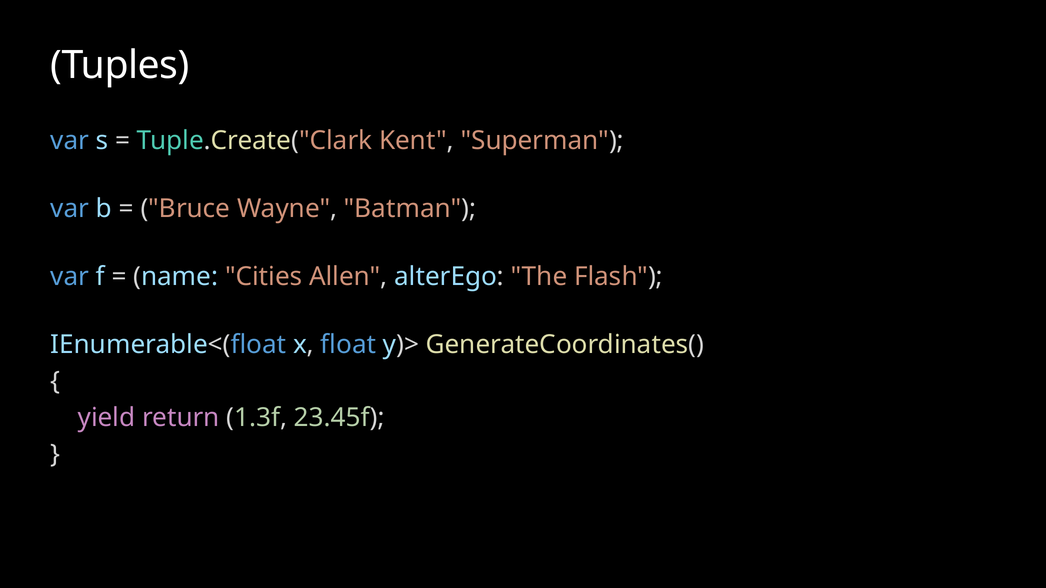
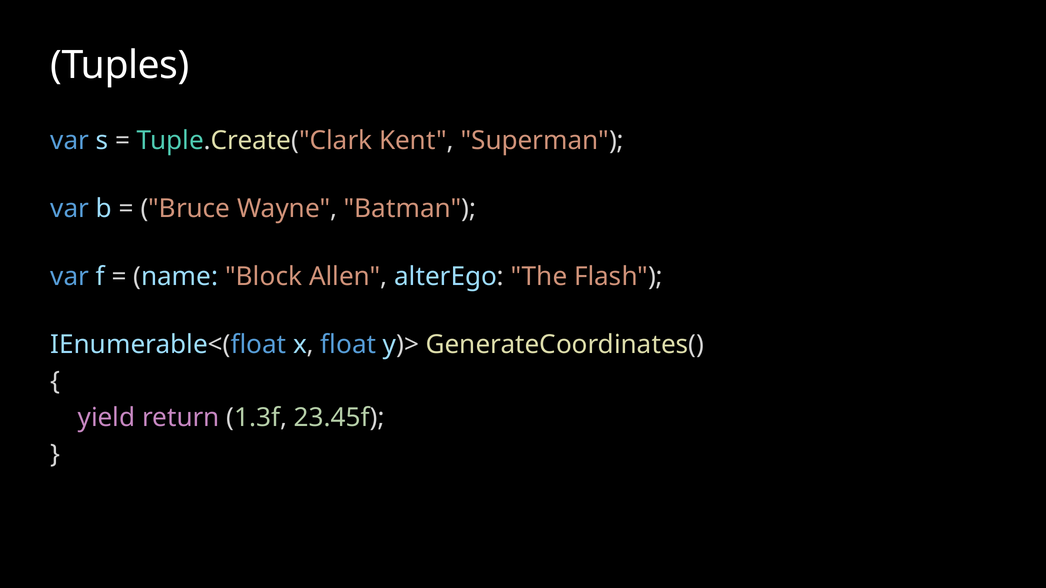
Cities: Cities -> Block (264, 277)
